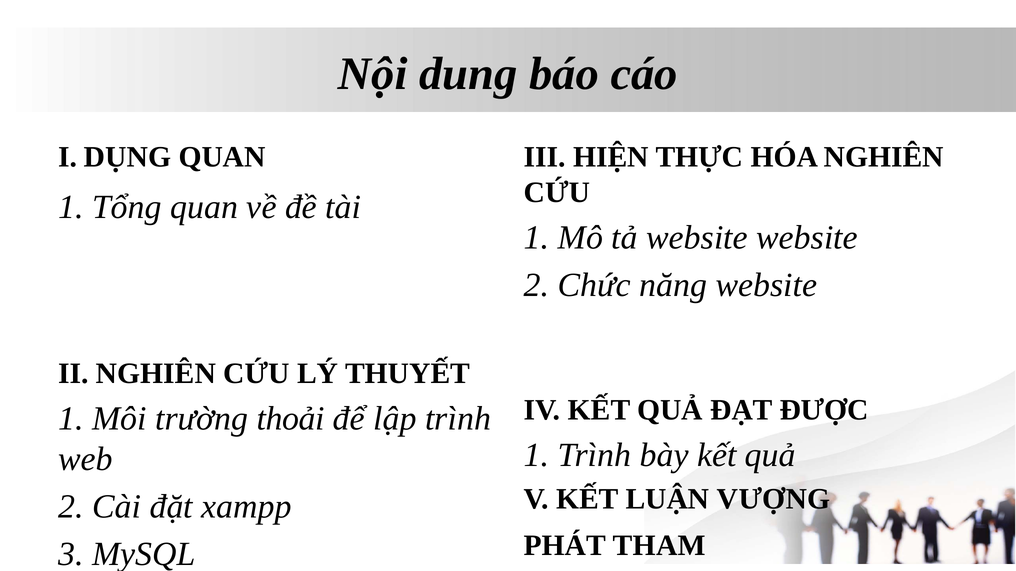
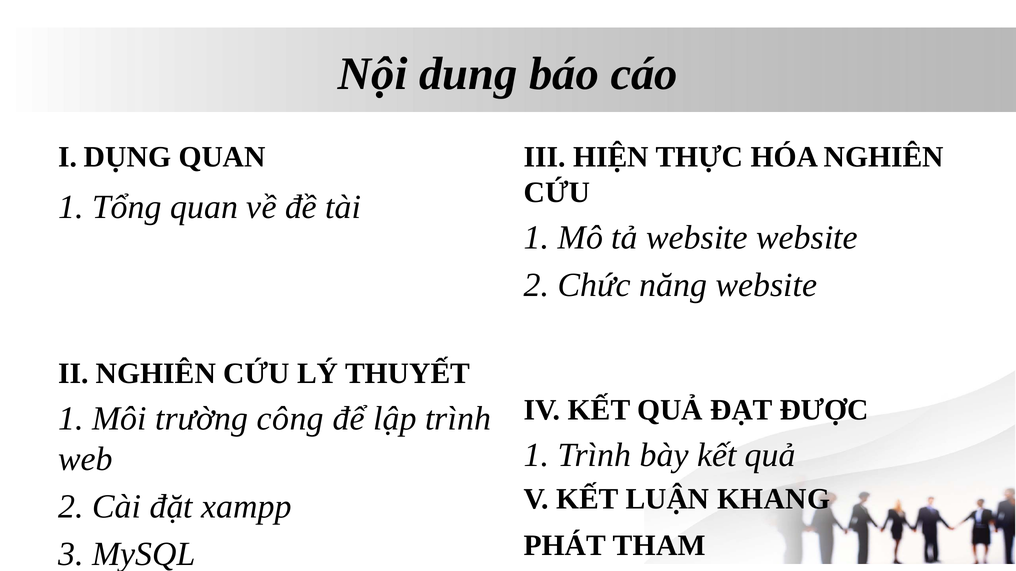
thoải: thoải -> công (290, 419)
VƯỢNG: VƯỢNG -> KHANG (774, 499)
